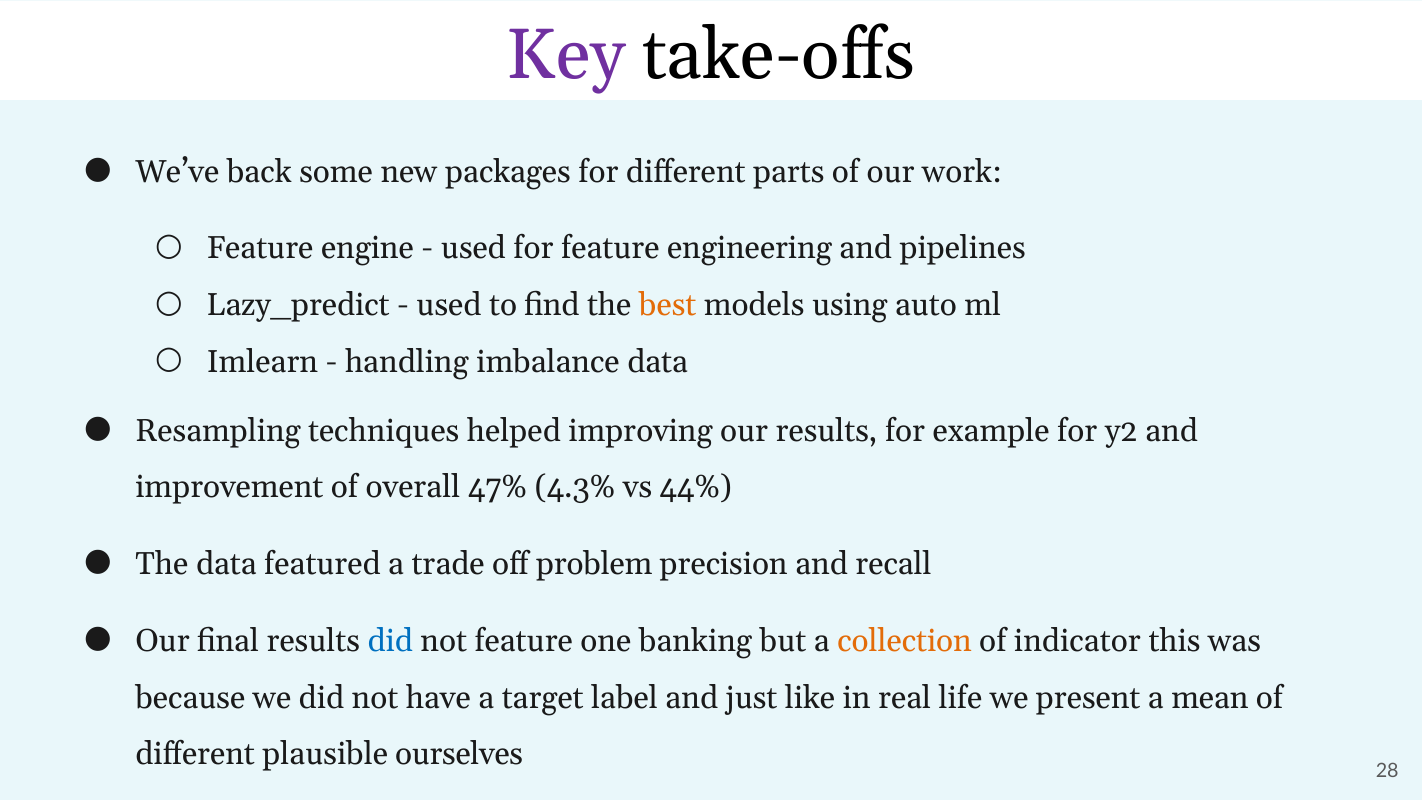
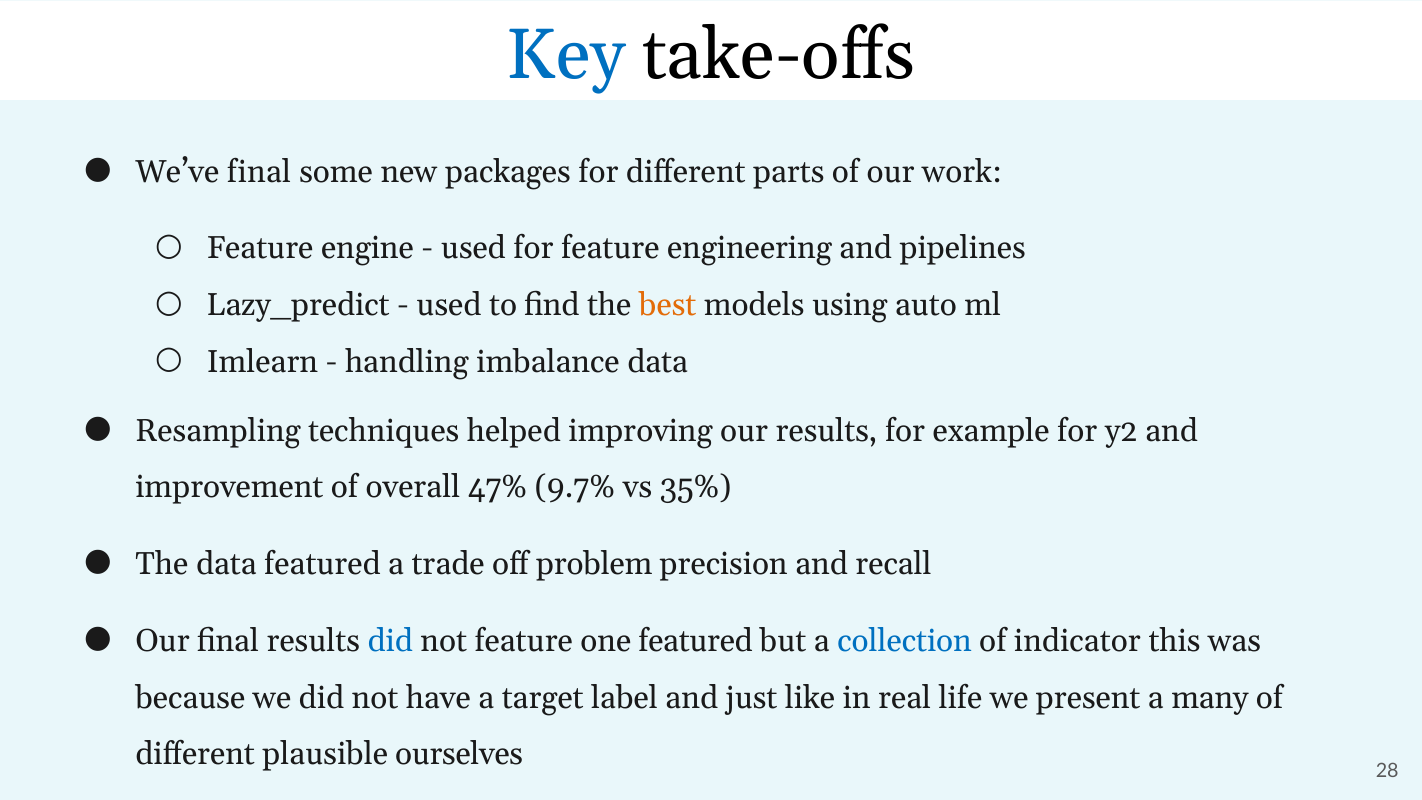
Key colour: purple -> blue (566, 55)
We’ve back: back -> final (259, 172)
4.3%: 4.3% -> 9.7% (575, 488)
44%: 44% -> 35% (695, 488)
one banking: banking -> featured (696, 641)
collection colour: orange -> blue (905, 641)
mean: mean -> many (1210, 698)
